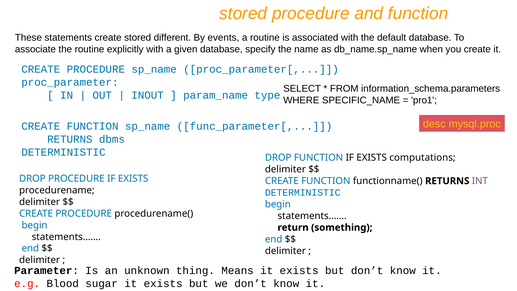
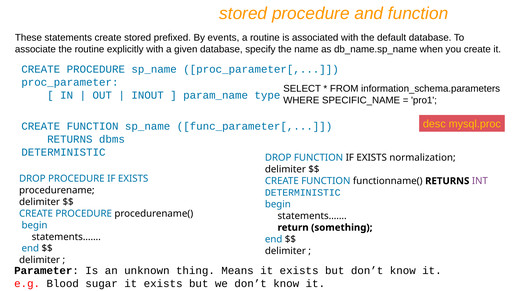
different: different -> prefixed (172, 38)
computations: computations -> normalization (422, 158)
